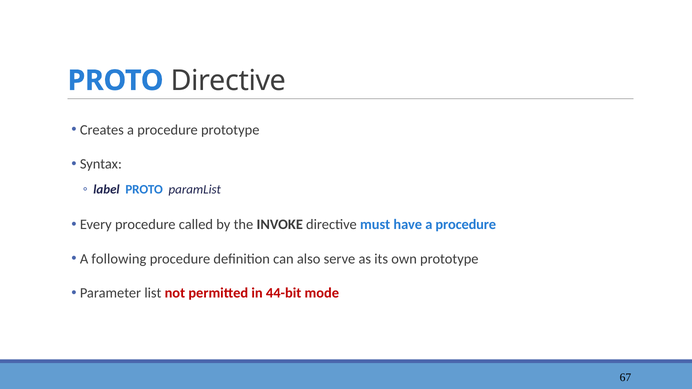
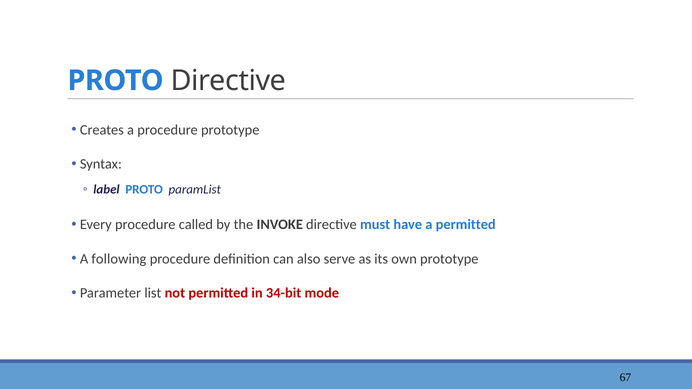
have a procedure: procedure -> permitted (466, 225)
44-bit: 44-bit -> 34-bit (284, 293)
